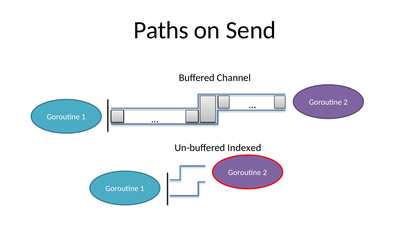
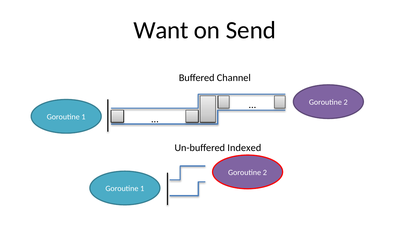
Paths: Paths -> Want (161, 30)
